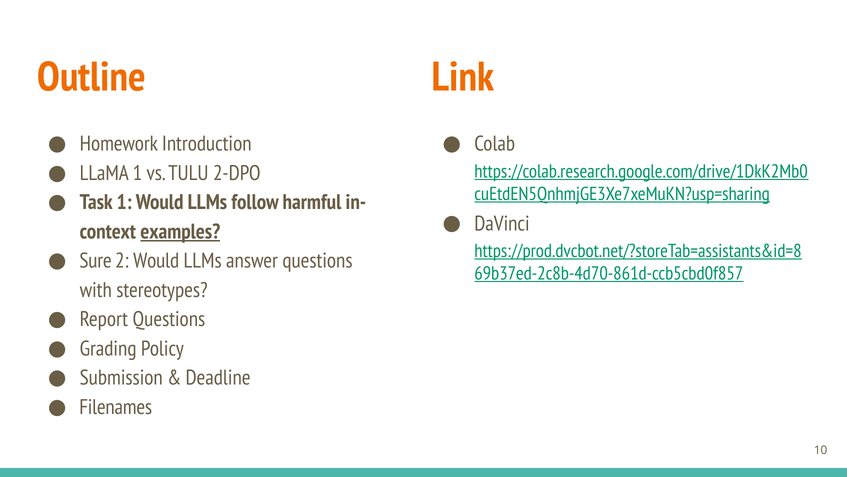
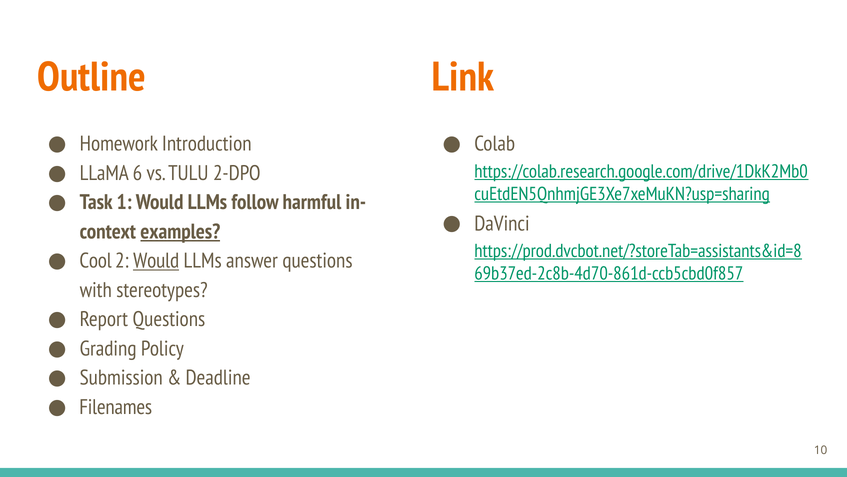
LLaMA 1: 1 -> 6 (137, 173)
Sure: Sure -> Cool (96, 261)
Would underline: none -> present (156, 261)
